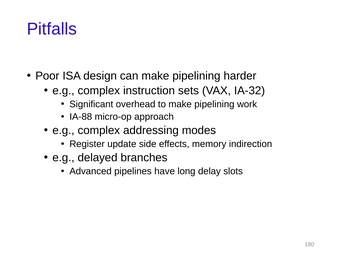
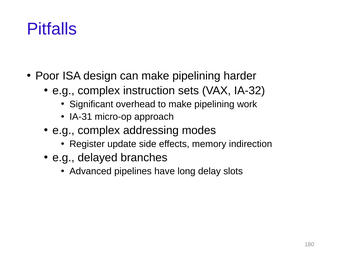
IA-88: IA-88 -> IA-31 (81, 117)
